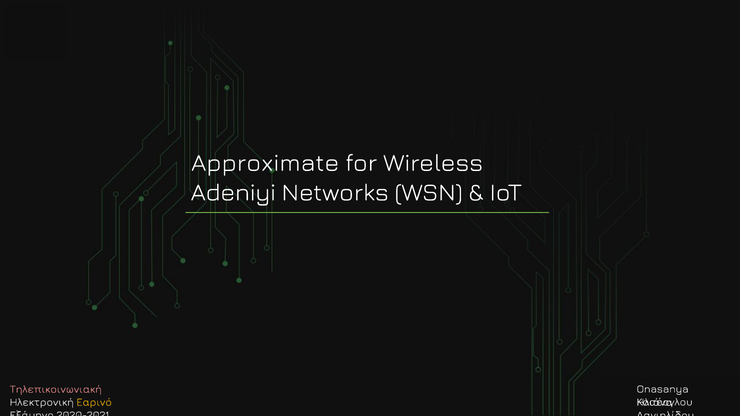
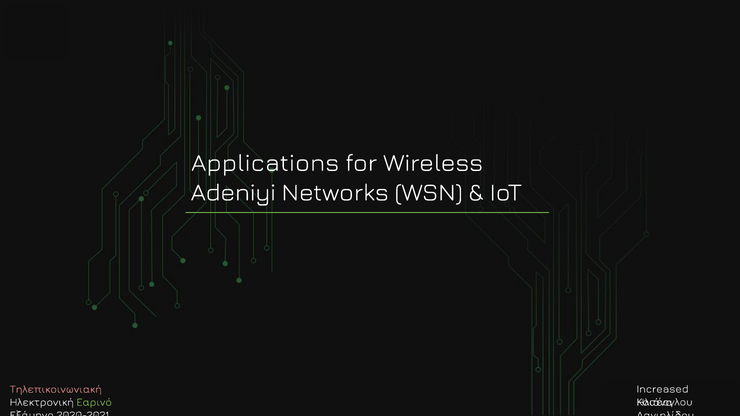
Approximate: Approximate -> Applications (265, 163)
Onasanya: Onasanya -> Increased (663, 389)
Εαρινό colour: yellow -> light green (94, 402)
